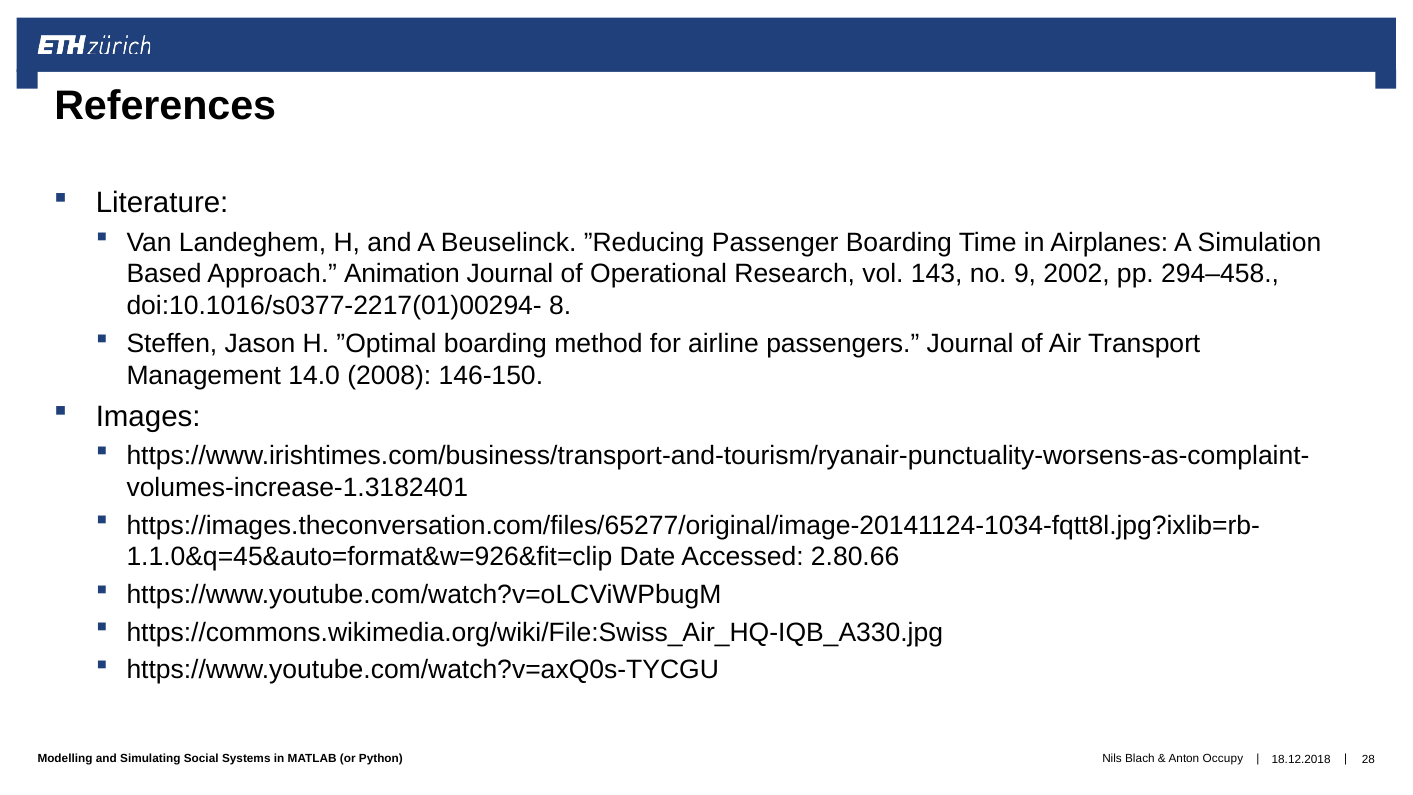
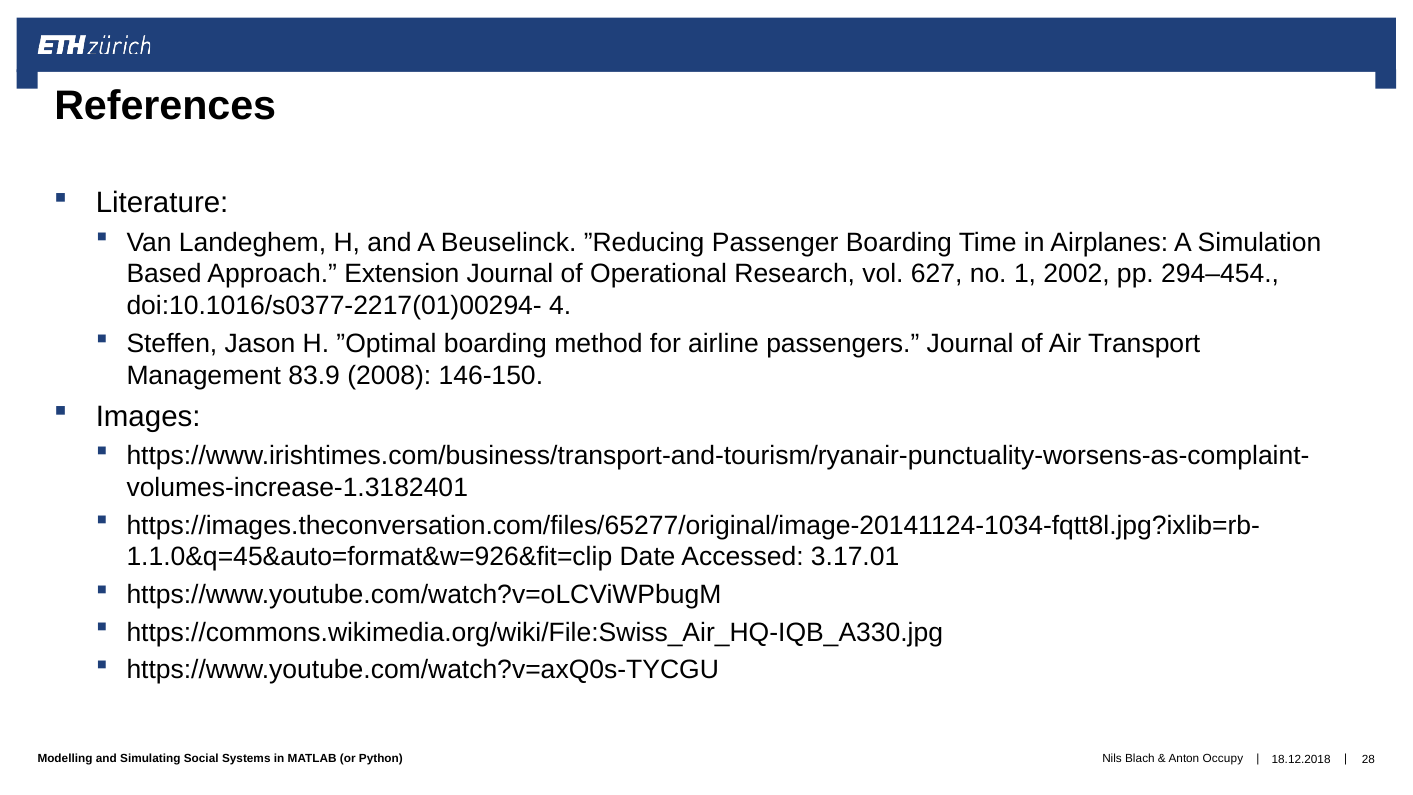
Animation: Animation -> Extension (402, 274)
143: 143 -> 627 (937, 274)
9: 9 -> 1 (1025, 274)
294–458: 294–458 -> 294–454 (1220, 274)
8: 8 -> 4 (560, 306)
14.0: 14.0 -> 83.9 (314, 376)
2.80.66: 2.80.66 -> 3.17.01 (855, 557)
